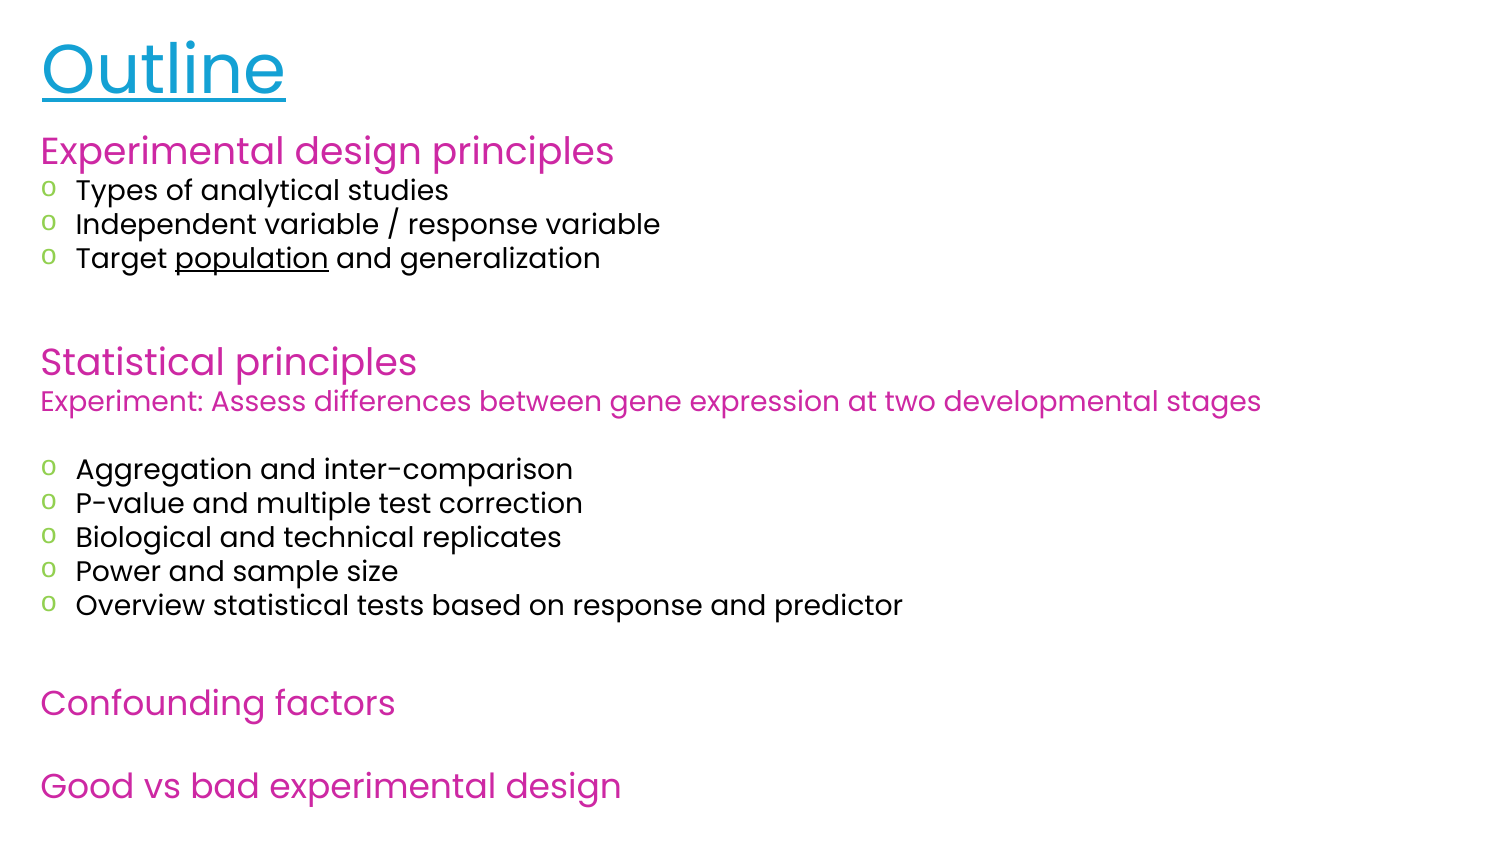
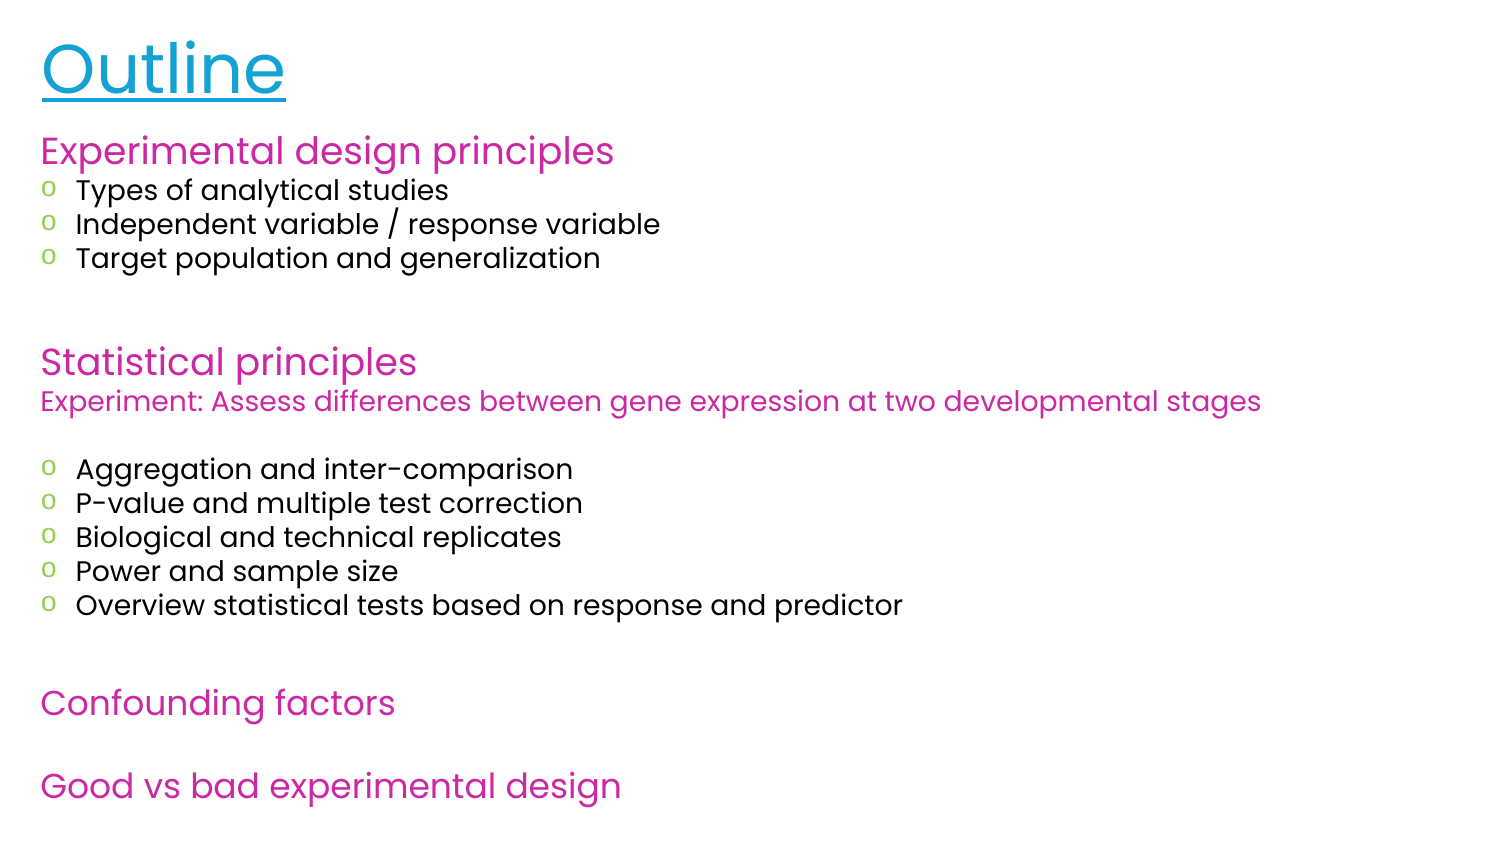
population underline: present -> none (252, 259)
